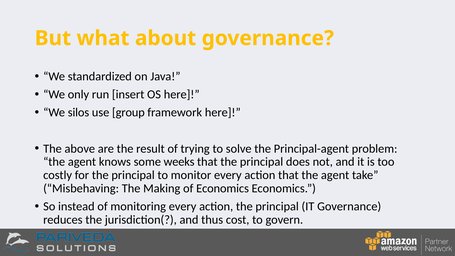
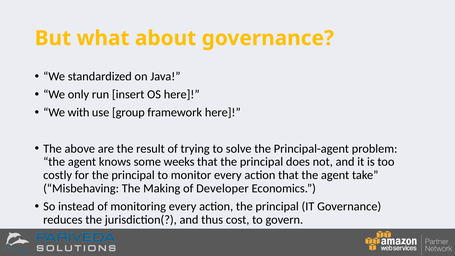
silos: silos -> with (79, 112)
of Economics: Economics -> Developer (222, 188)
